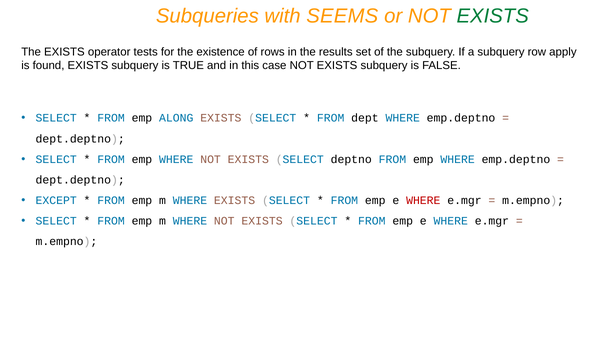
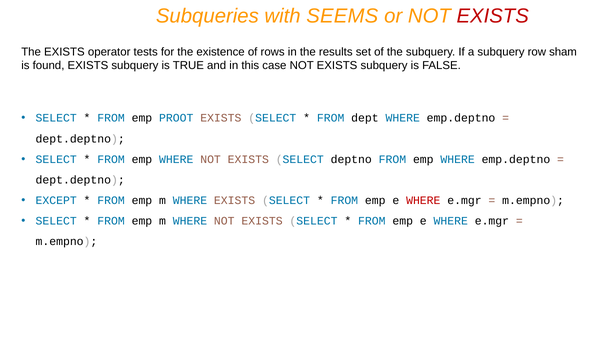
EXISTS colour: green -> red (493, 16)
apply: apply -> sham (563, 52)
ALONG: ALONG -> PROOT (176, 118)
